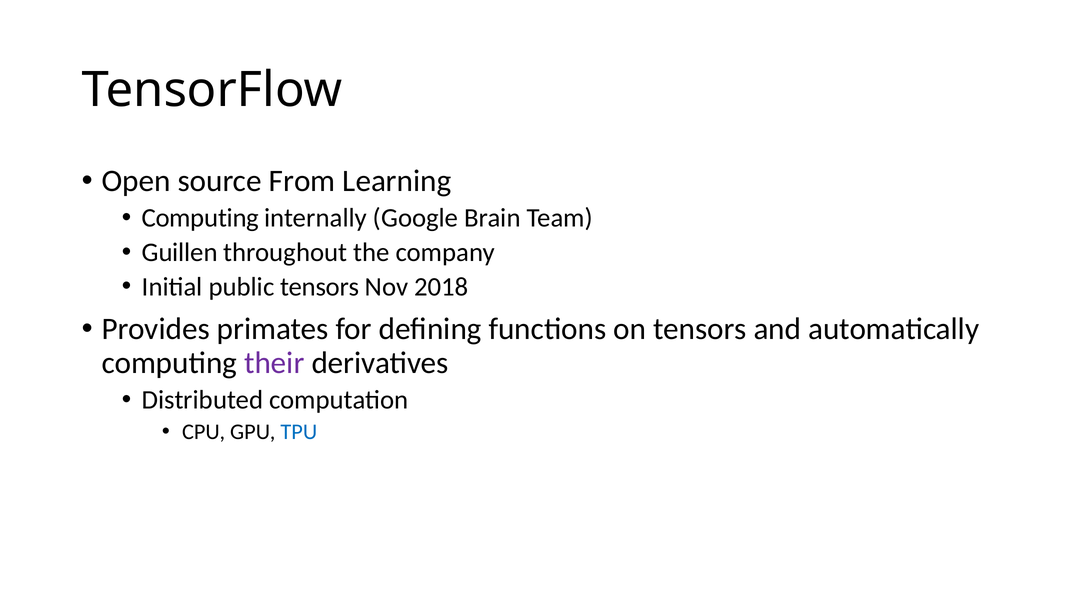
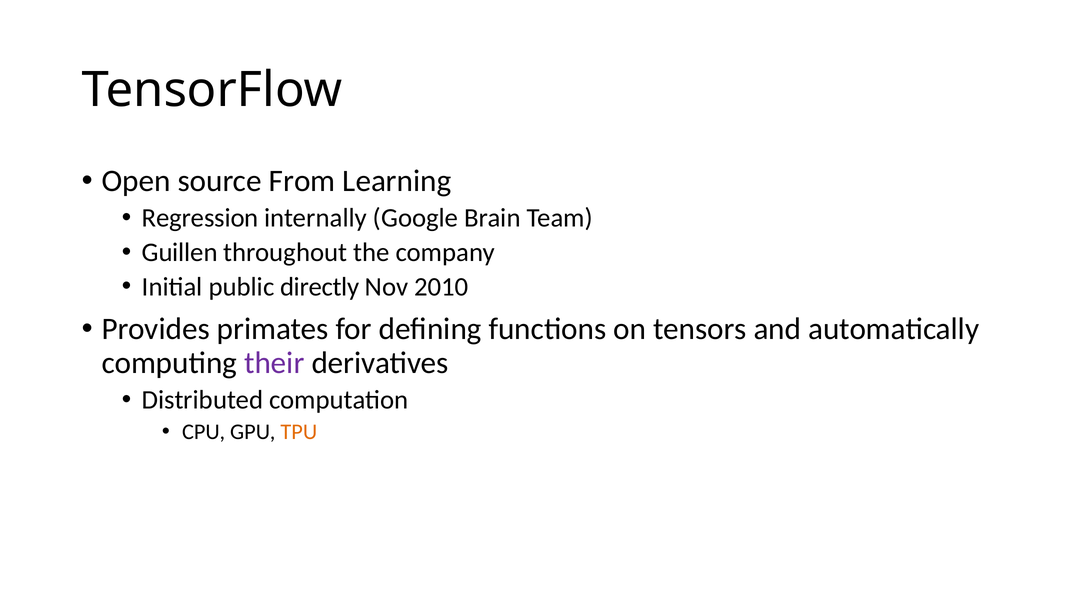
Computing: Computing -> Regression (200, 218)
public tensors: tensors -> directly (320, 287)
2018: 2018 -> 2010 (441, 287)
TPU colour: blue -> orange (299, 432)
